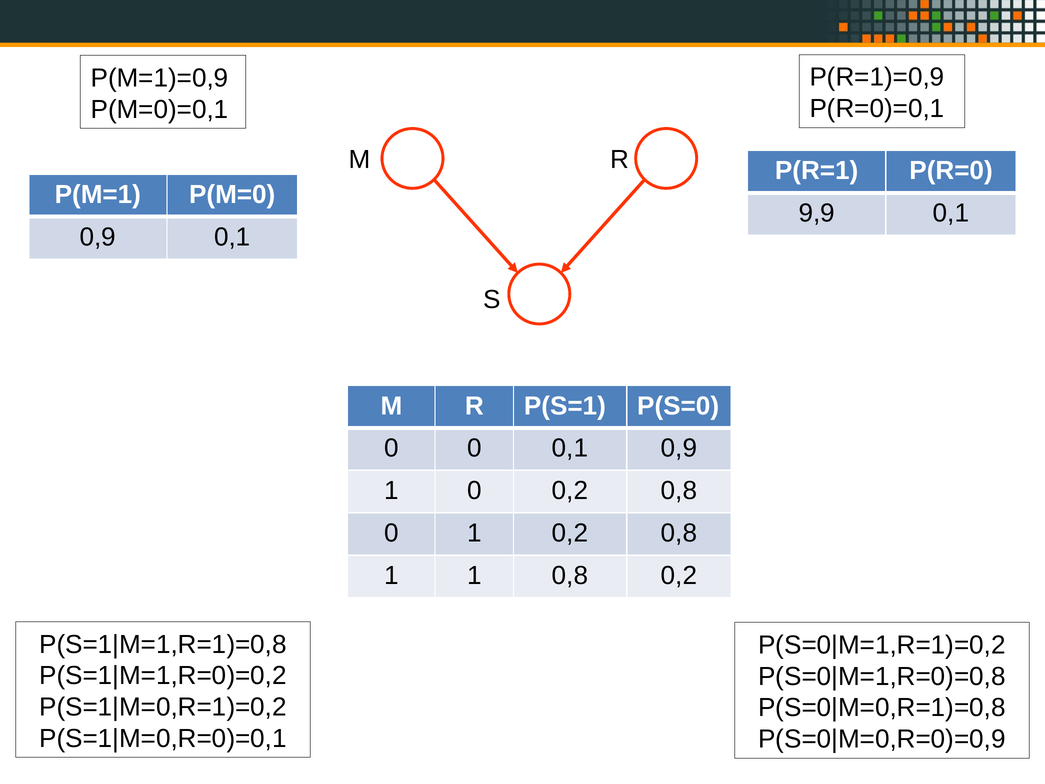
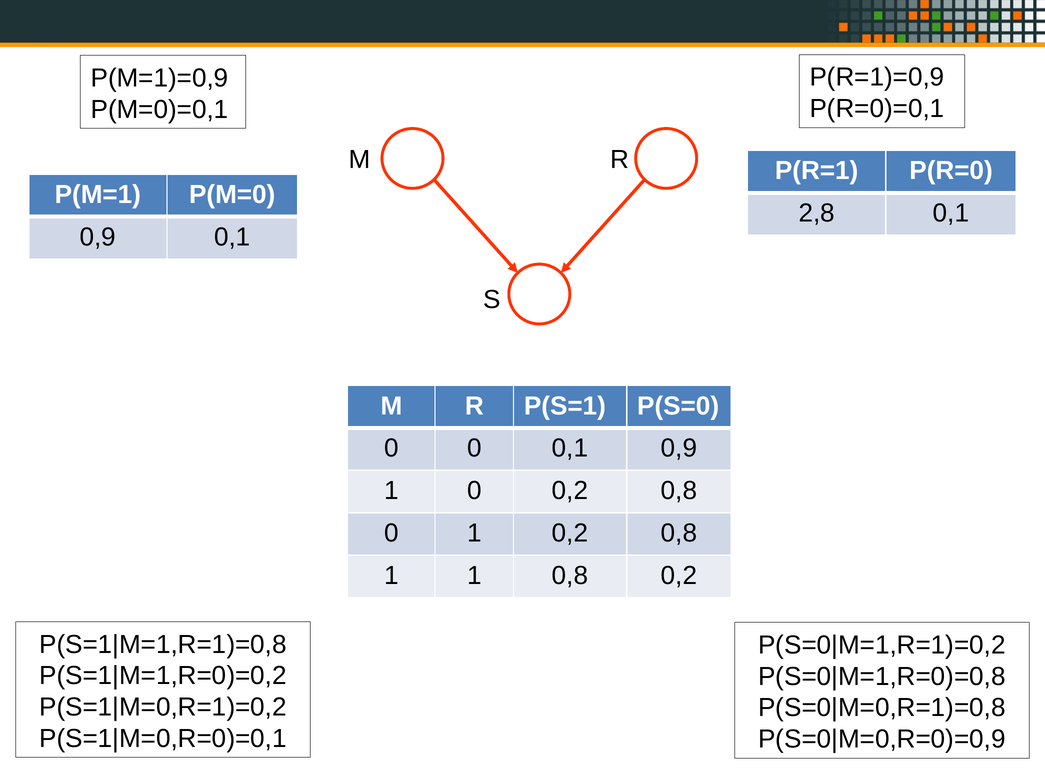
9,9: 9,9 -> 2,8 (817, 213)
